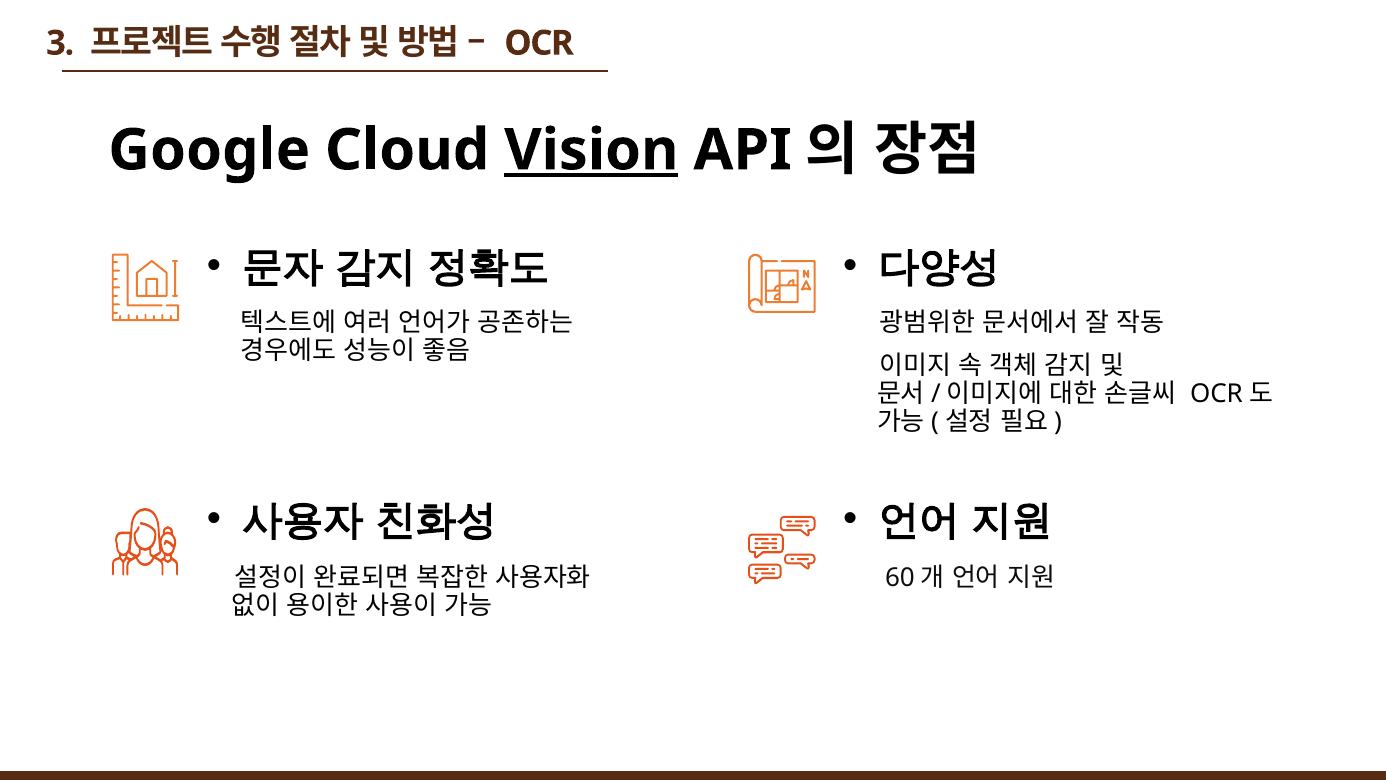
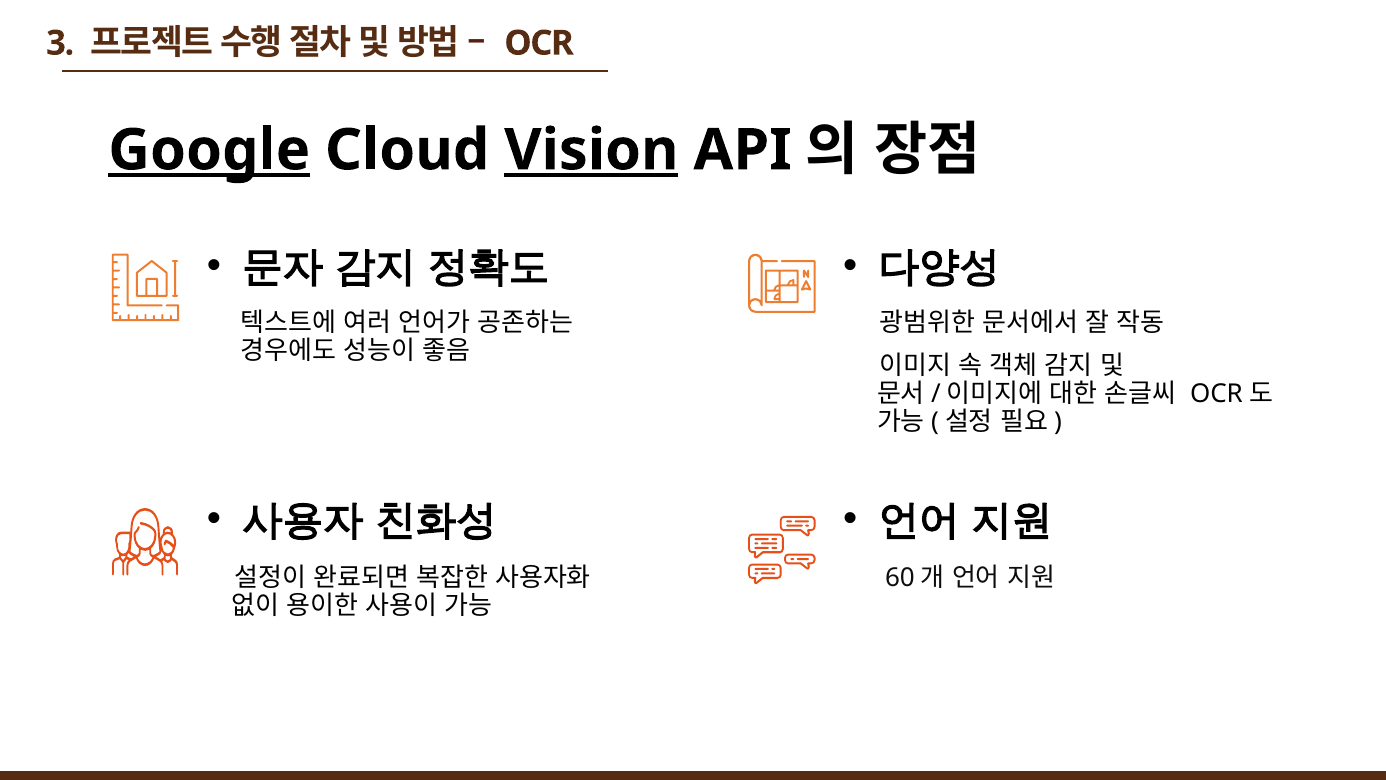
Google underline: none -> present (209, 150)
